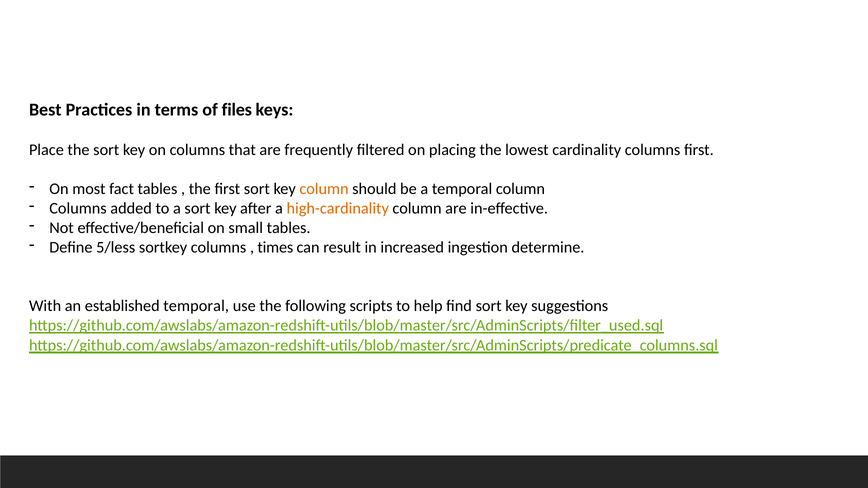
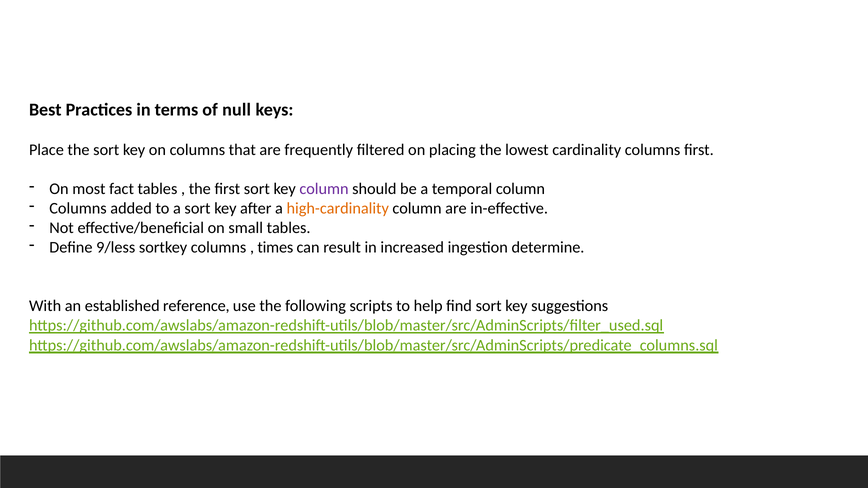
files: files -> null (237, 110)
column colour: orange -> purple (324, 189)
5/less: 5/less -> 9/less (116, 248)
established temporal: temporal -> reference (196, 306)
